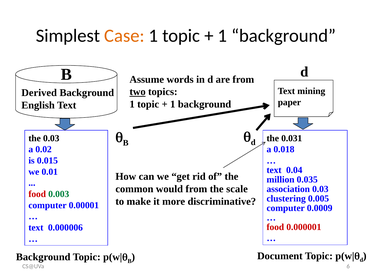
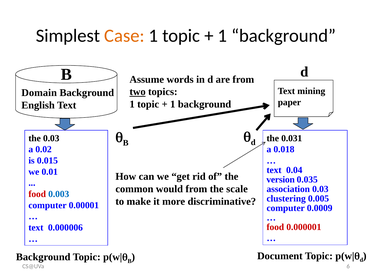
Derived: Derived -> Domain (39, 93)
million: million -> version (281, 180)
0.003 colour: green -> blue (59, 194)
